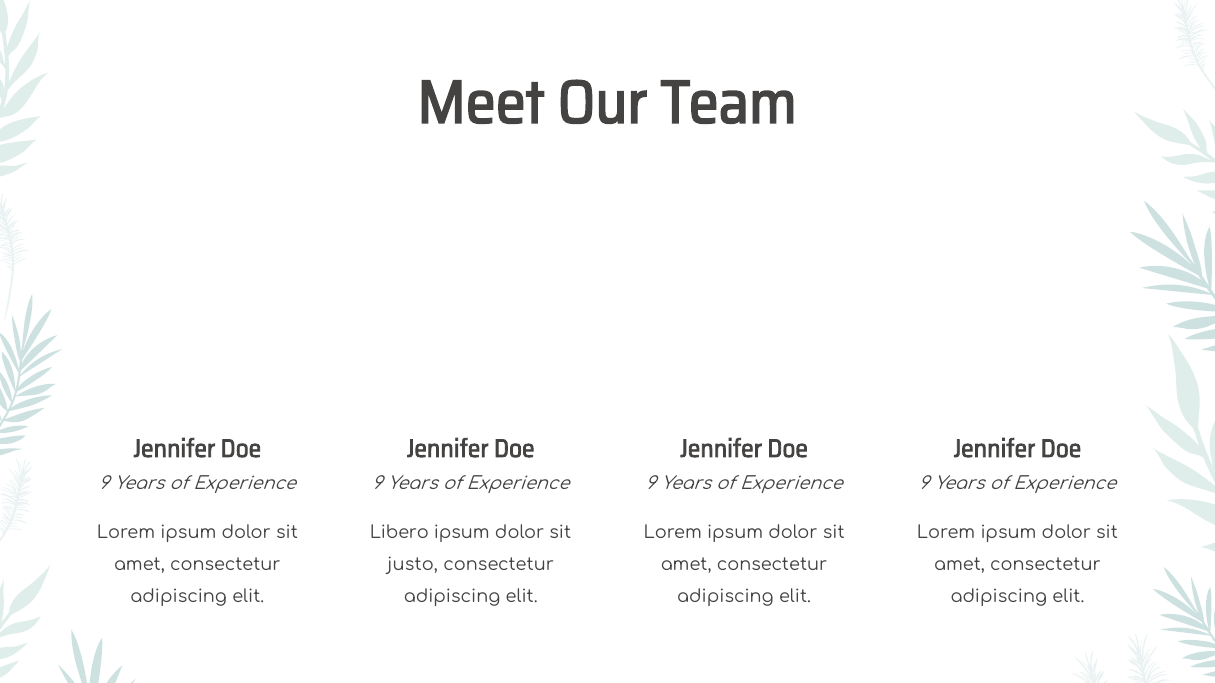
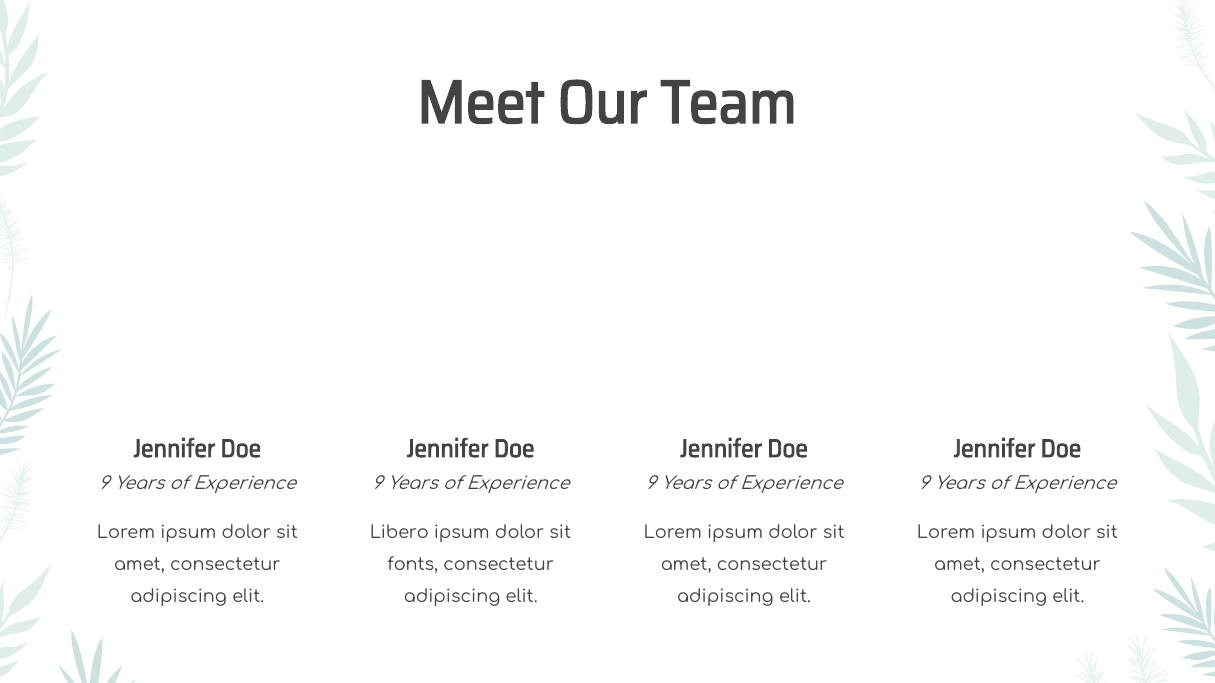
justo: justo -> fonts (413, 565)
